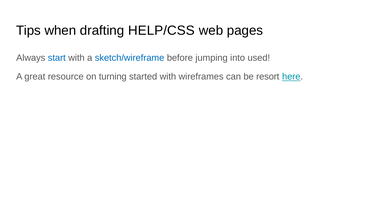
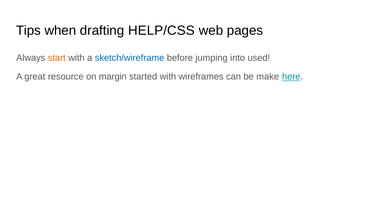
start colour: blue -> orange (57, 58)
turning: turning -> margin (113, 77)
resort: resort -> make (268, 77)
